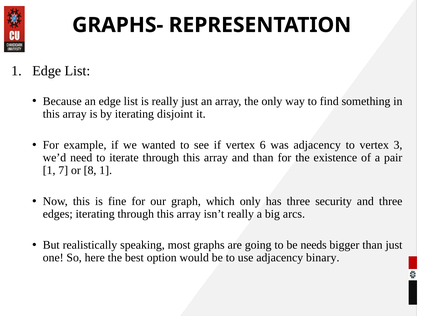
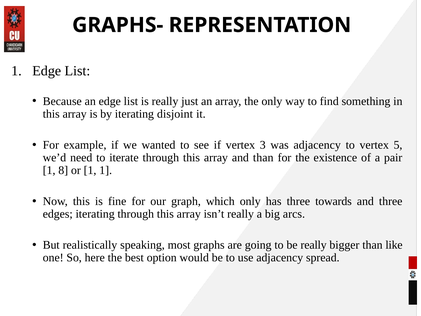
6: 6 -> 3 (263, 145)
3: 3 -> 5 (398, 145)
7: 7 -> 8 (63, 170)
or 8: 8 -> 1 (90, 170)
security: security -> towards (334, 201)
be needs: needs -> really (314, 245)
than just: just -> like (394, 245)
binary: binary -> spread (323, 258)
